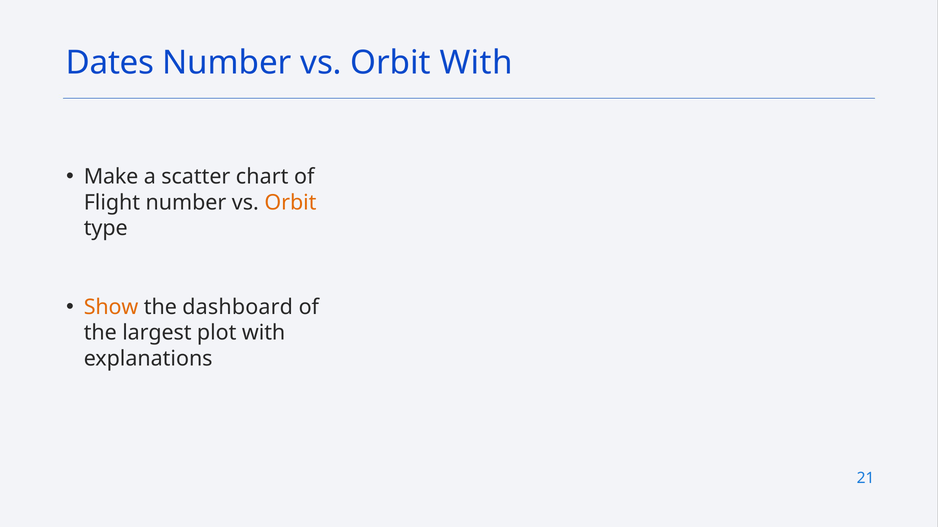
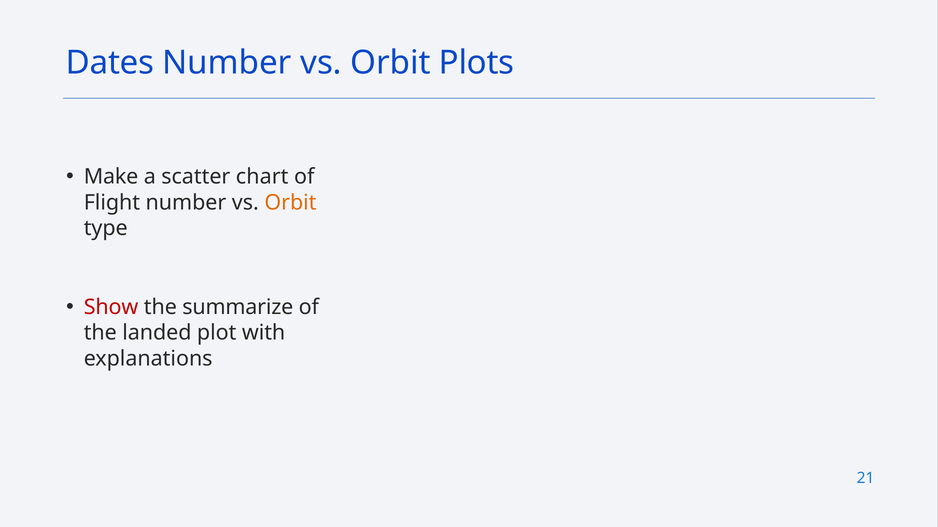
Orbit With: With -> Plots (477, 63)
Show colour: orange -> red (111, 307)
dashboard: dashboard -> summarize (238, 307)
largest: largest -> landed (157, 333)
